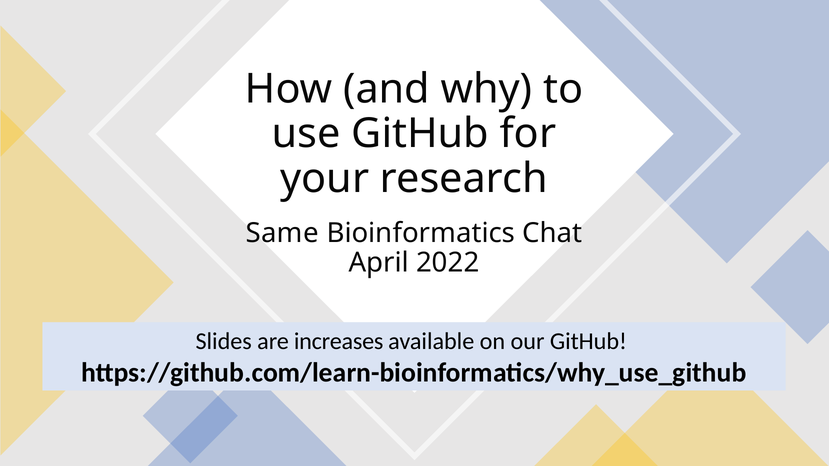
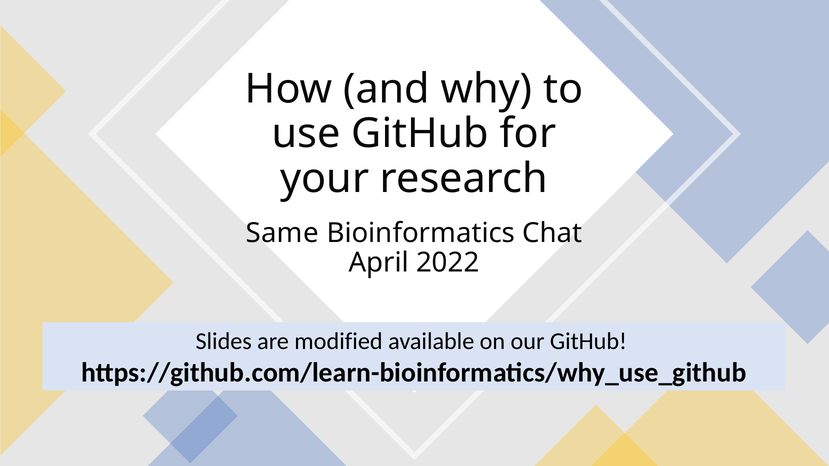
increases: increases -> modified (339, 342)
